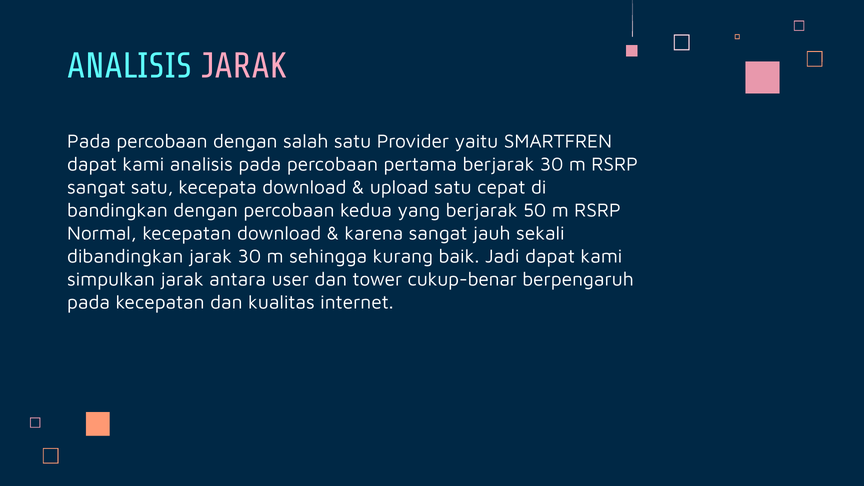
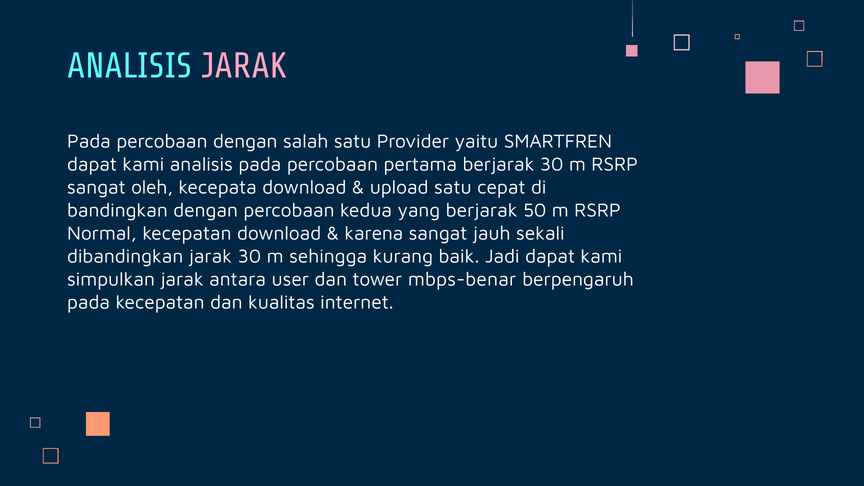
sangat satu: satu -> oleh (152, 187)
cukup-benar: cukup-benar -> mbps-benar (462, 280)
